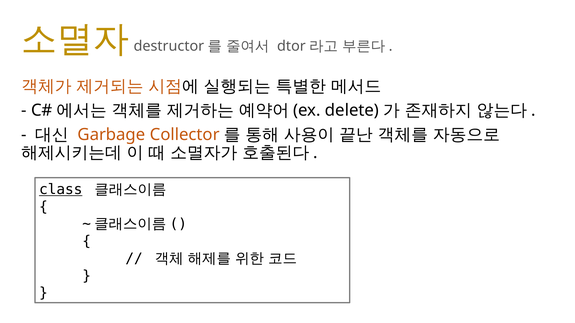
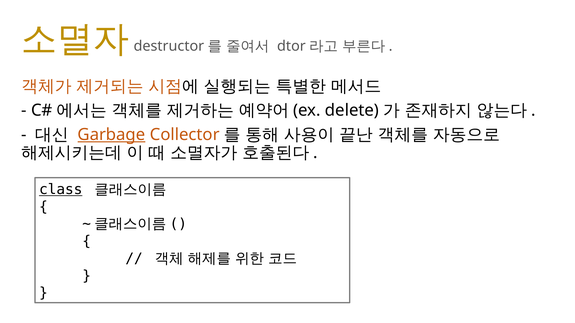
Garbage underline: none -> present (111, 135)
